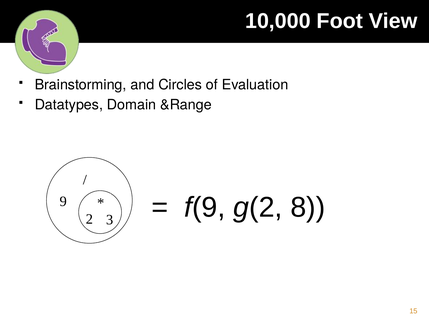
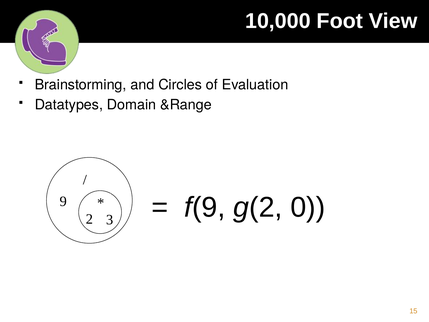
8: 8 -> 0 (308, 207)
